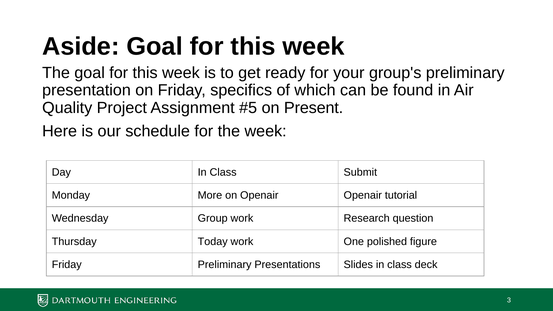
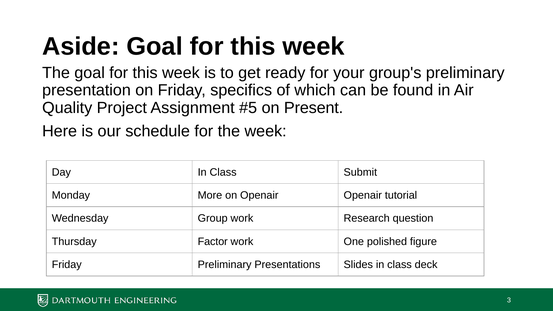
Today: Today -> Factor (213, 242)
